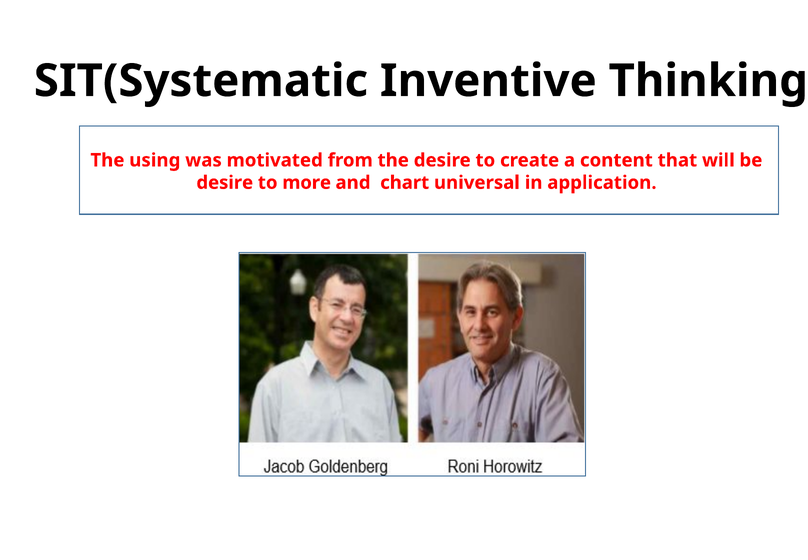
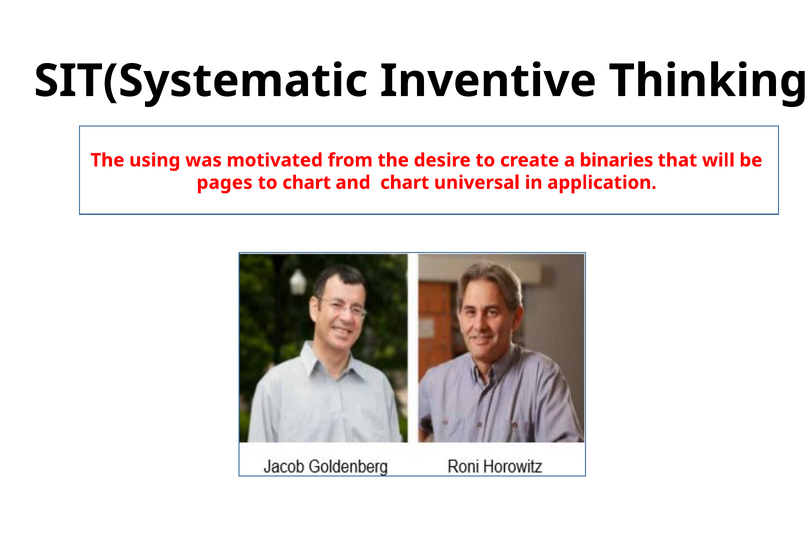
content: content -> binaries (616, 160)
desire: desire -> pages (225, 182)
to more: more -> chart (307, 182)
